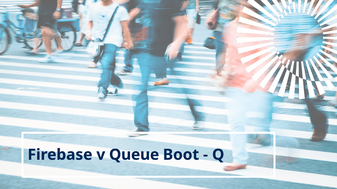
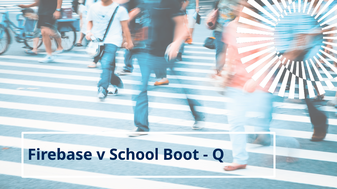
Queue: Queue -> School (134, 155)
